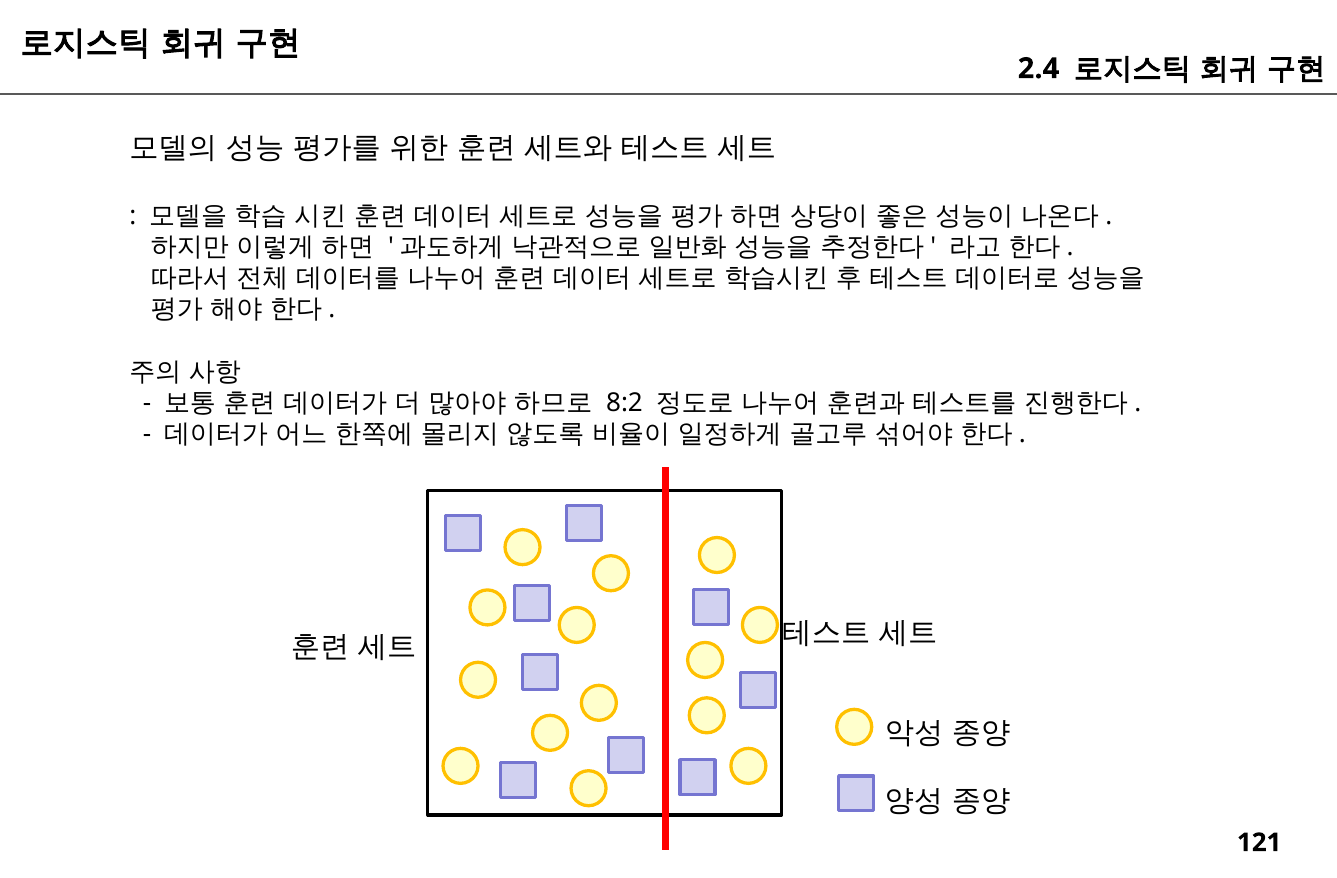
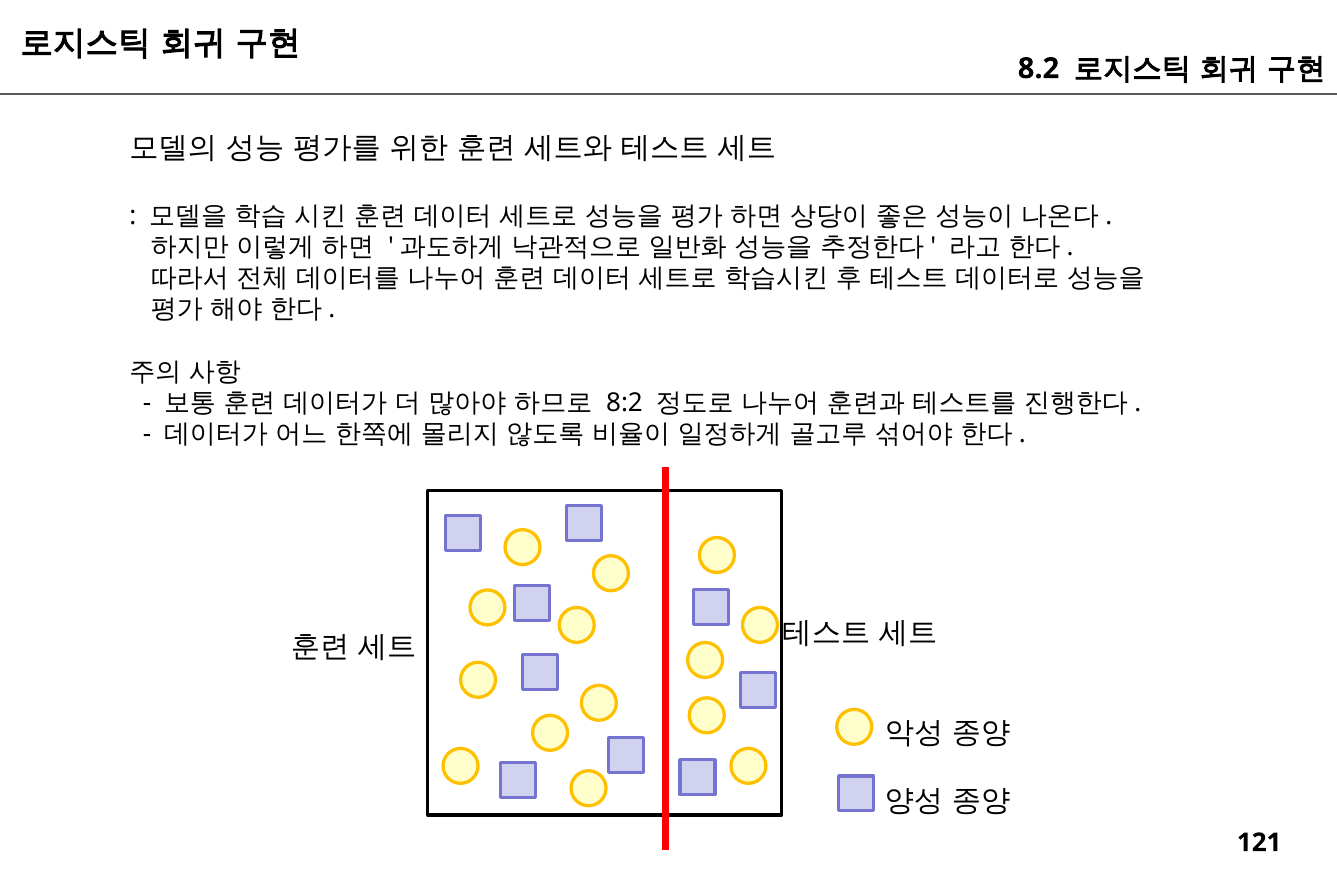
2.4: 2.4 -> 8.2 (1039, 69)
